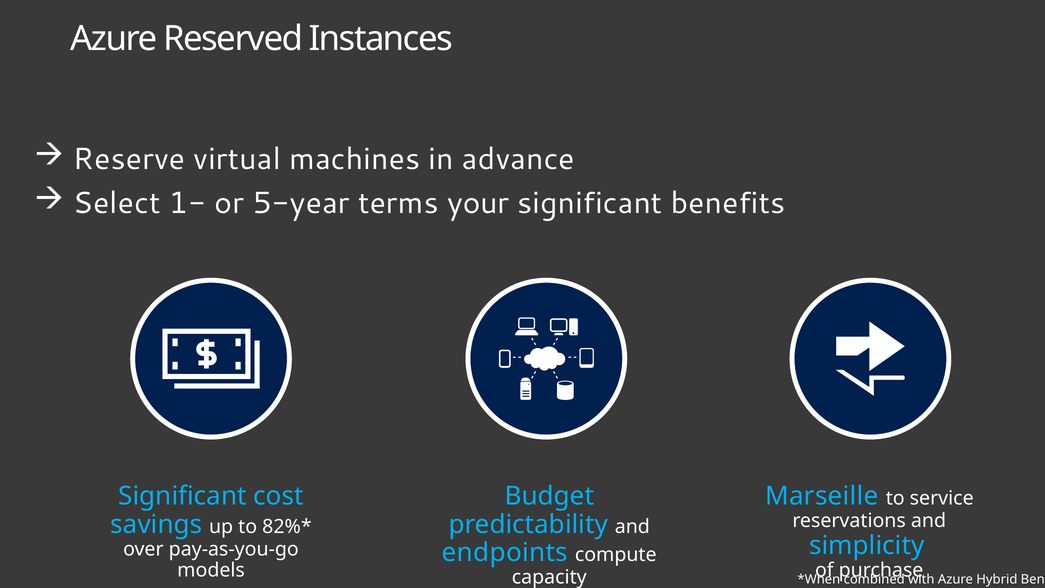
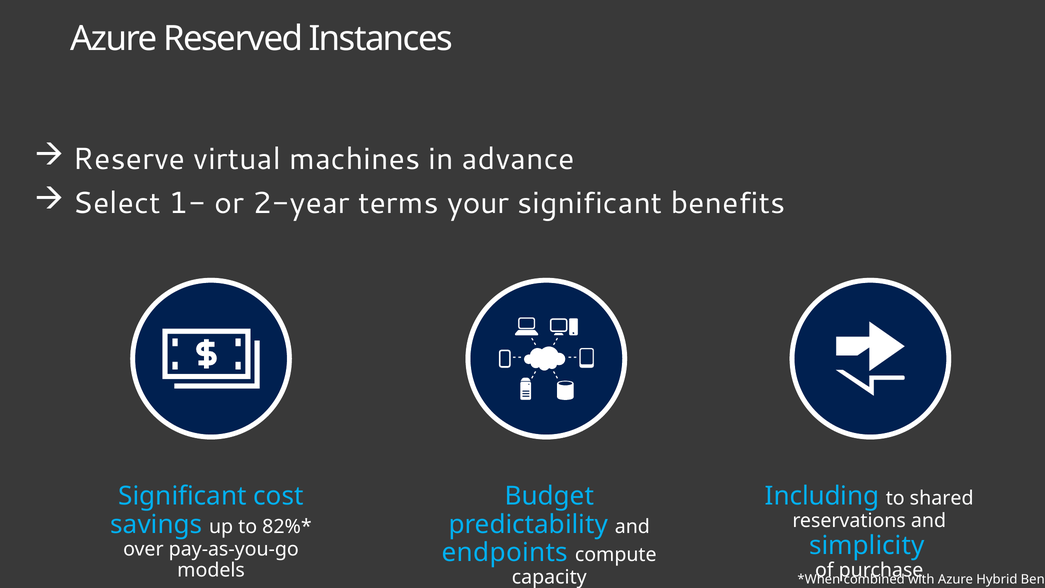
5-year: 5-year -> 2-year (301, 203)
Marseille: Marseille -> Including (822, 496)
service: service -> shared (942, 498)
